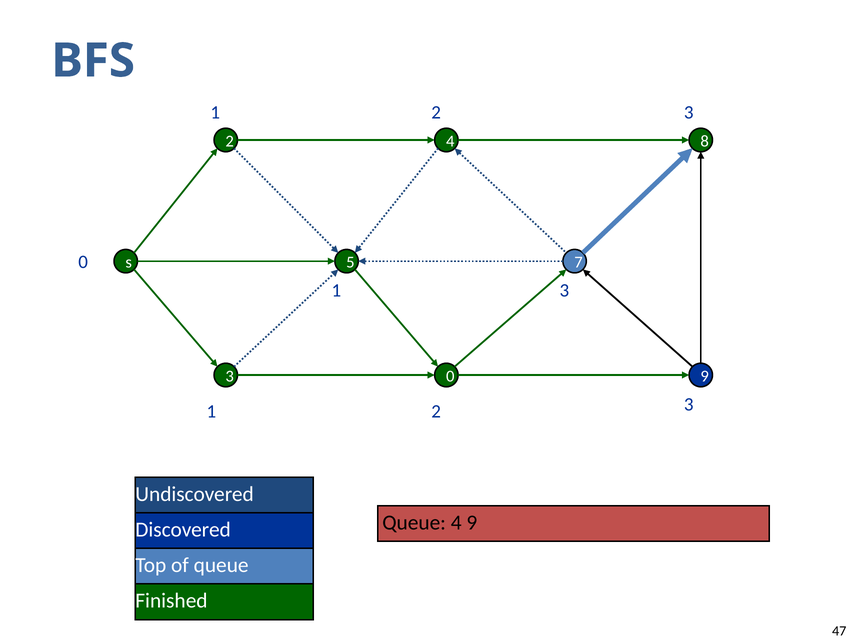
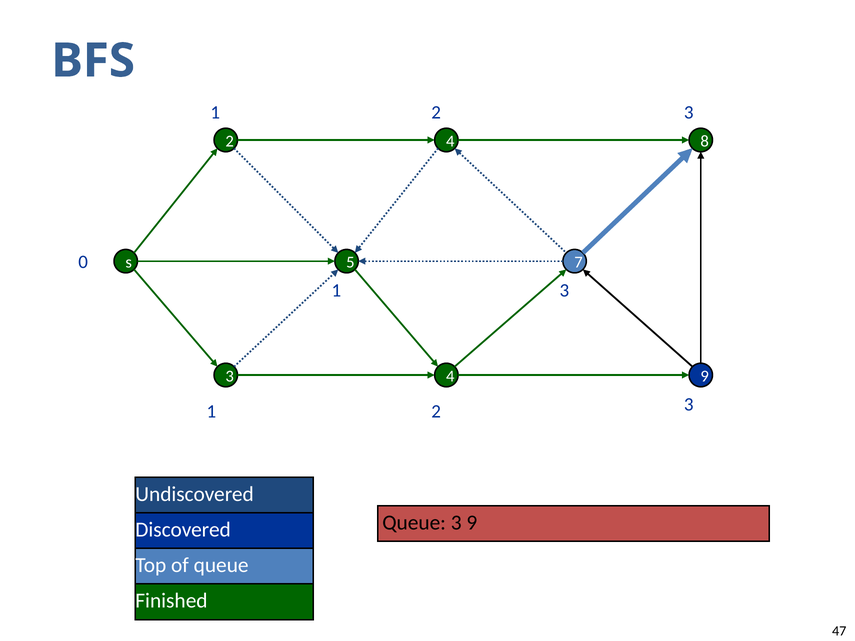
3 0: 0 -> 4 (450, 376)
Queue 4: 4 -> 3 (456, 523)
